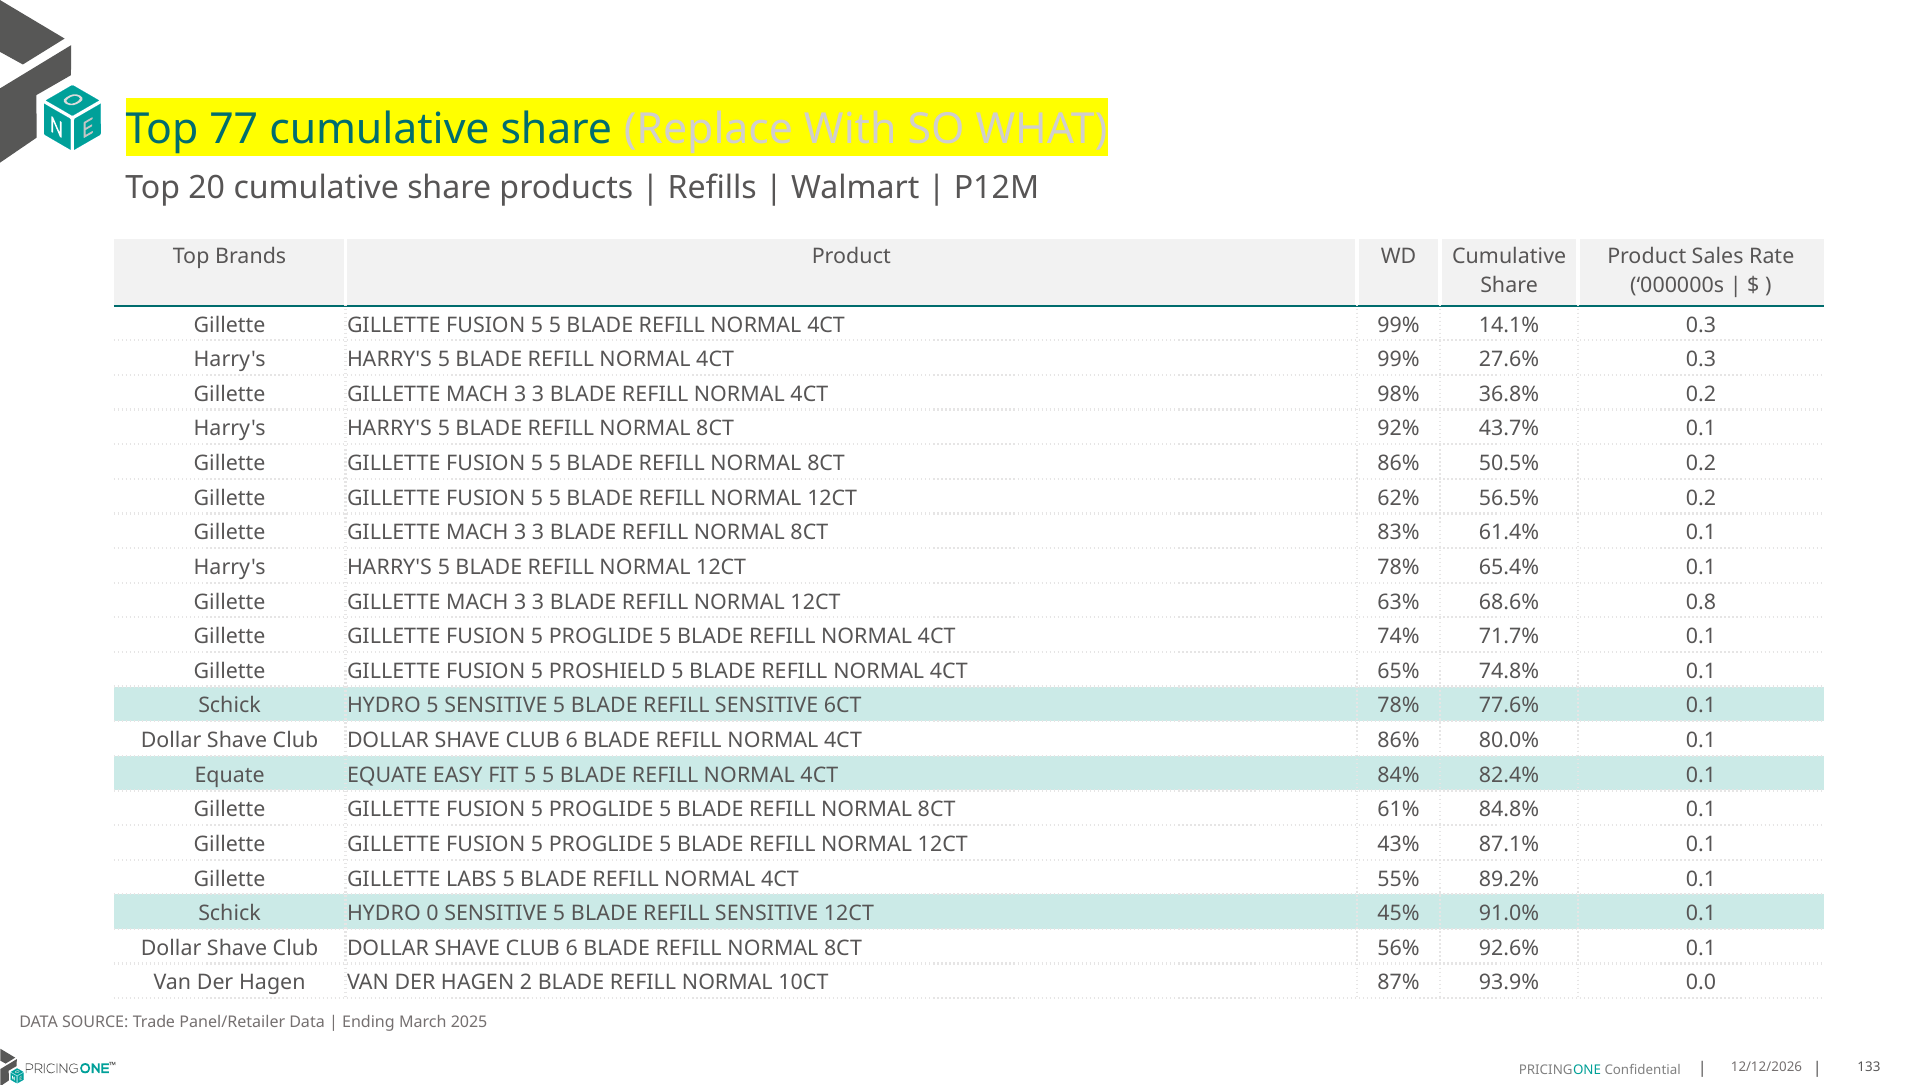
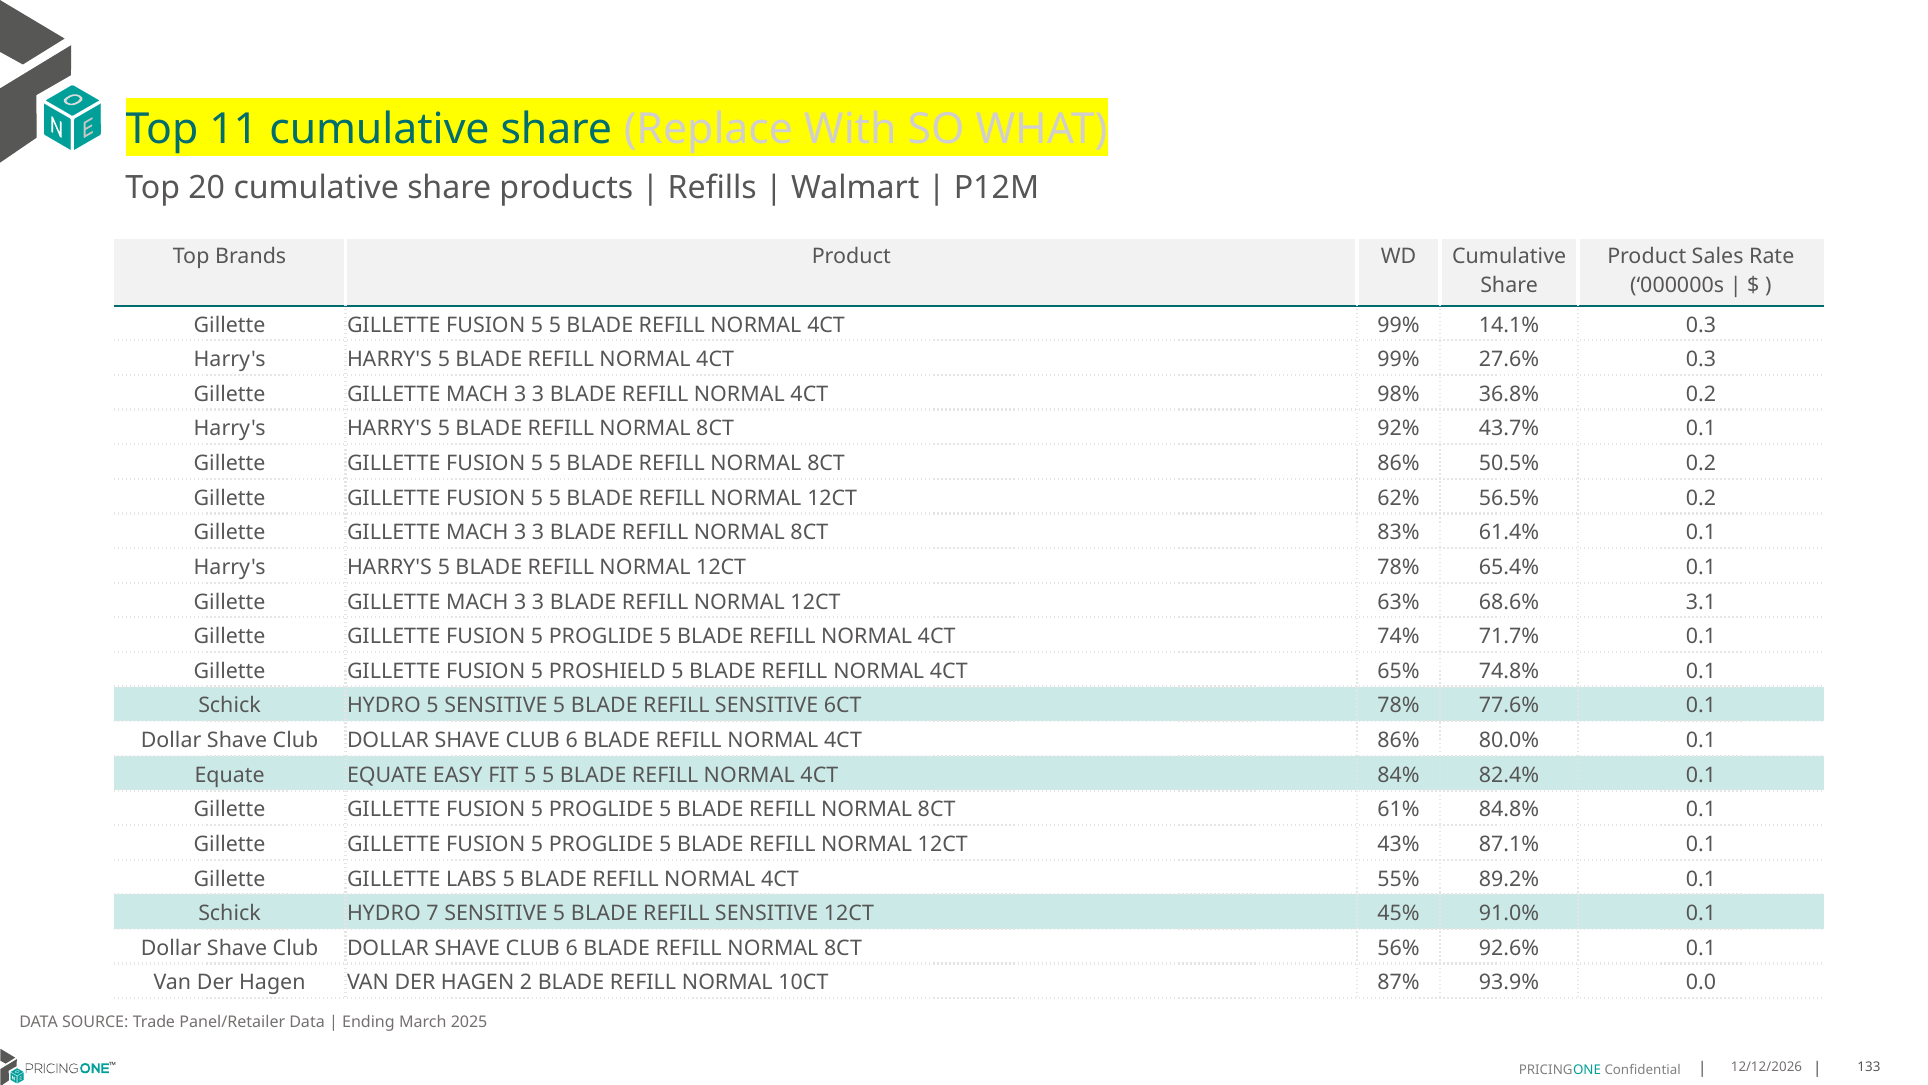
77: 77 -> 11 (234, 130)
0.8: 0.8 -> 3.1 (1701, 602)
0: 0 -> 7 (432, 913)
